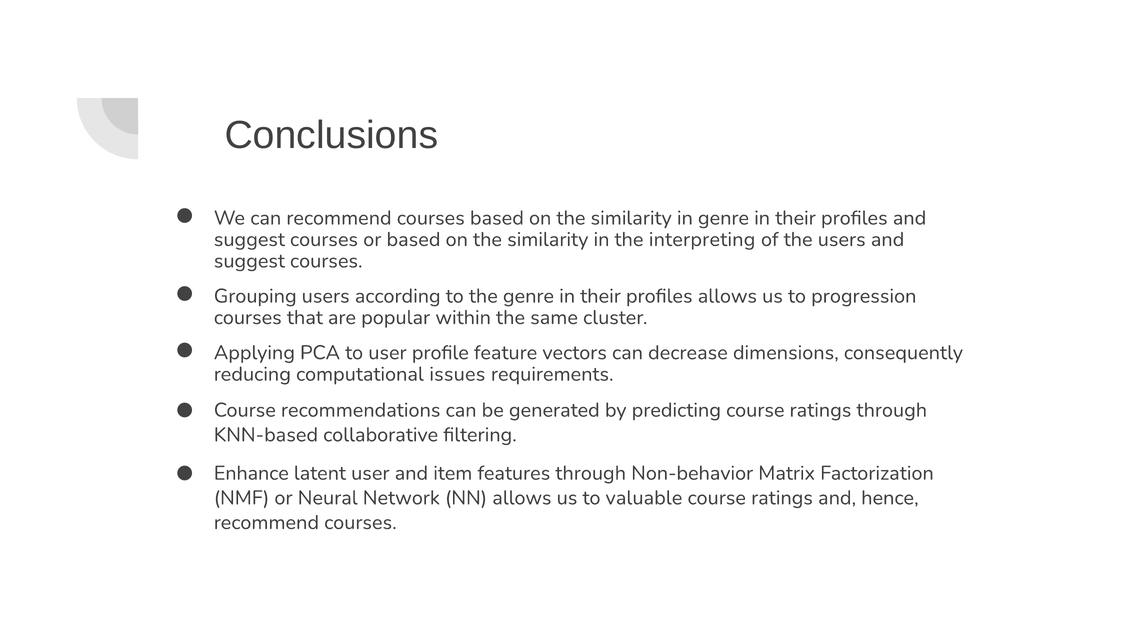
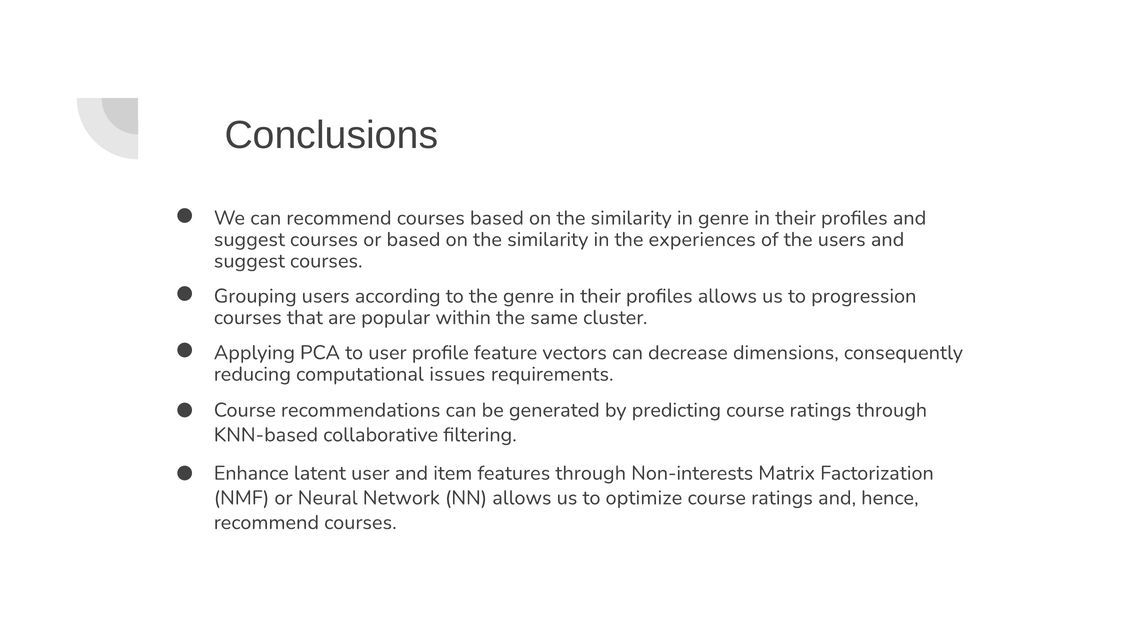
interpreting: interpreting -> experiences (702, 239)
Non-behavior: Non-behavior -> Non-interests (692, 473)
valuable: valuable -> optimize (644, 498)
